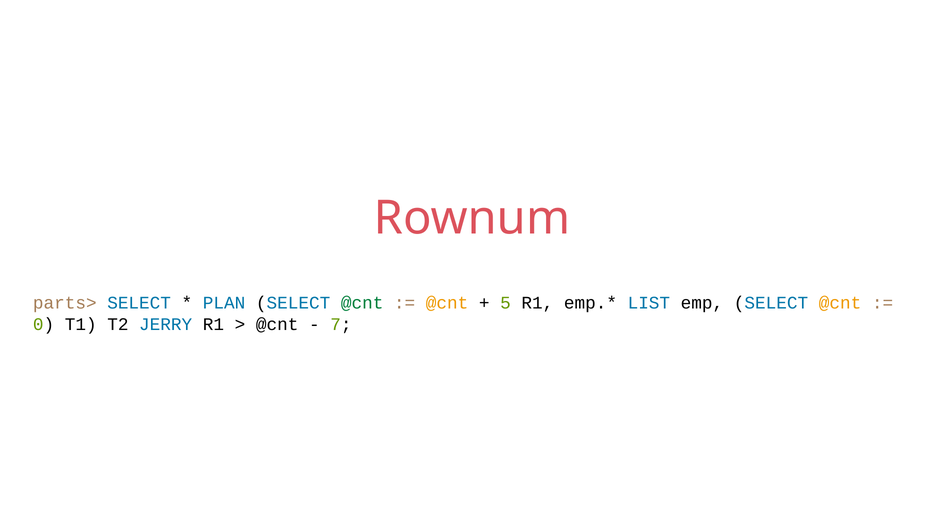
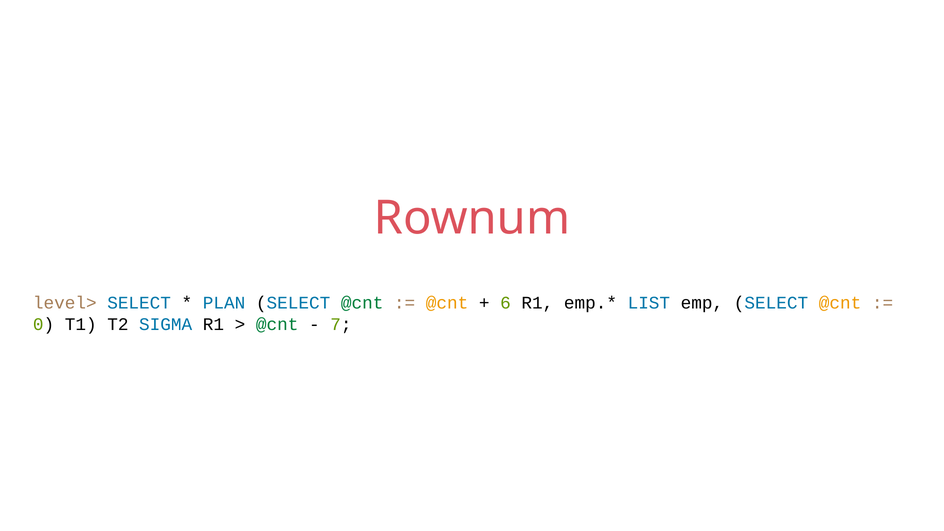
parts>: parts> -> level> (65, 303)
5: 5 -> 6 (506, 303)
JERRY: JERRY -> SIGMA (166, 324)
@cnt colour: black -> green (277, 324)
